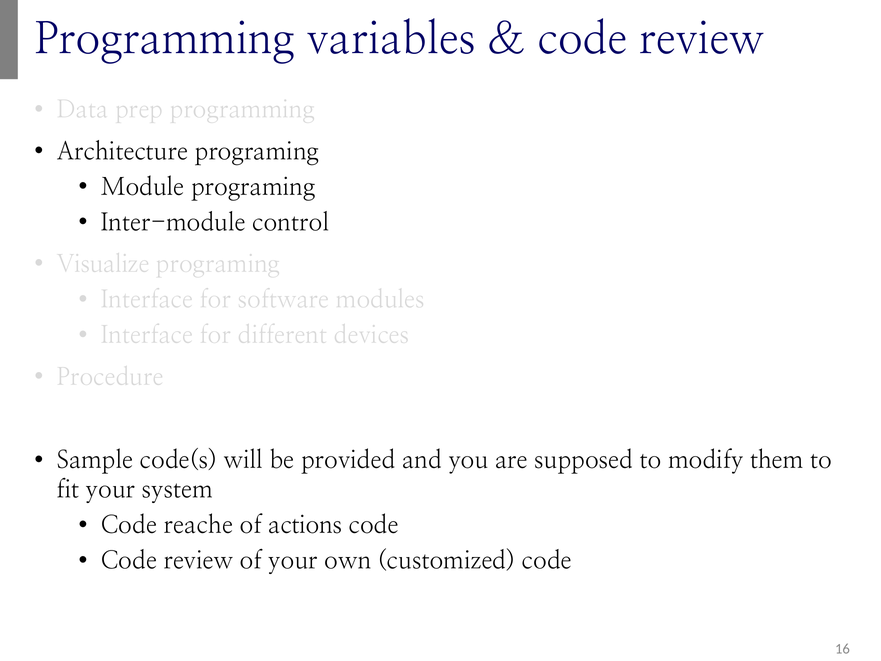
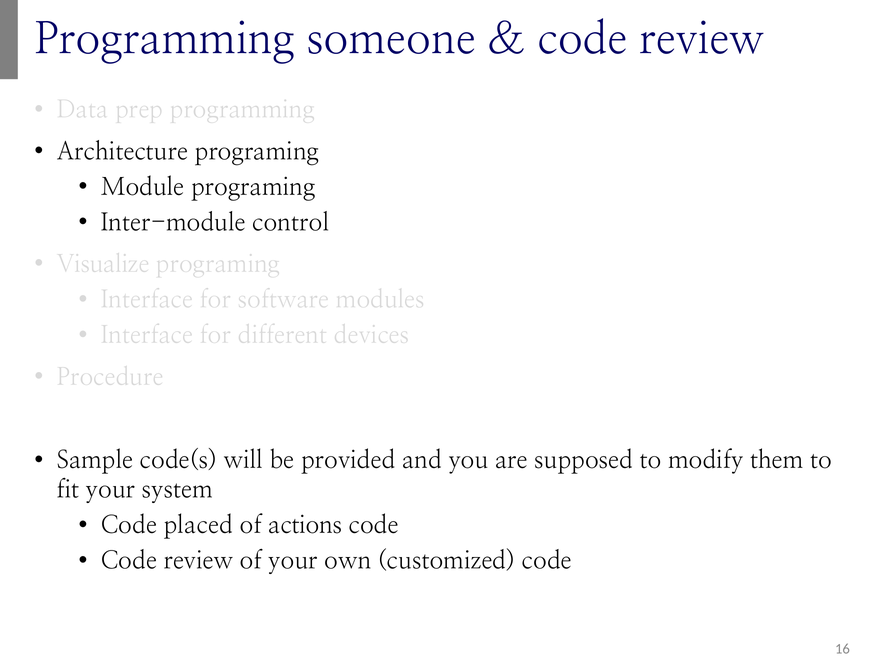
variables: variables -> someone (391, 39)
reache: reache -> placed (198, 525)
